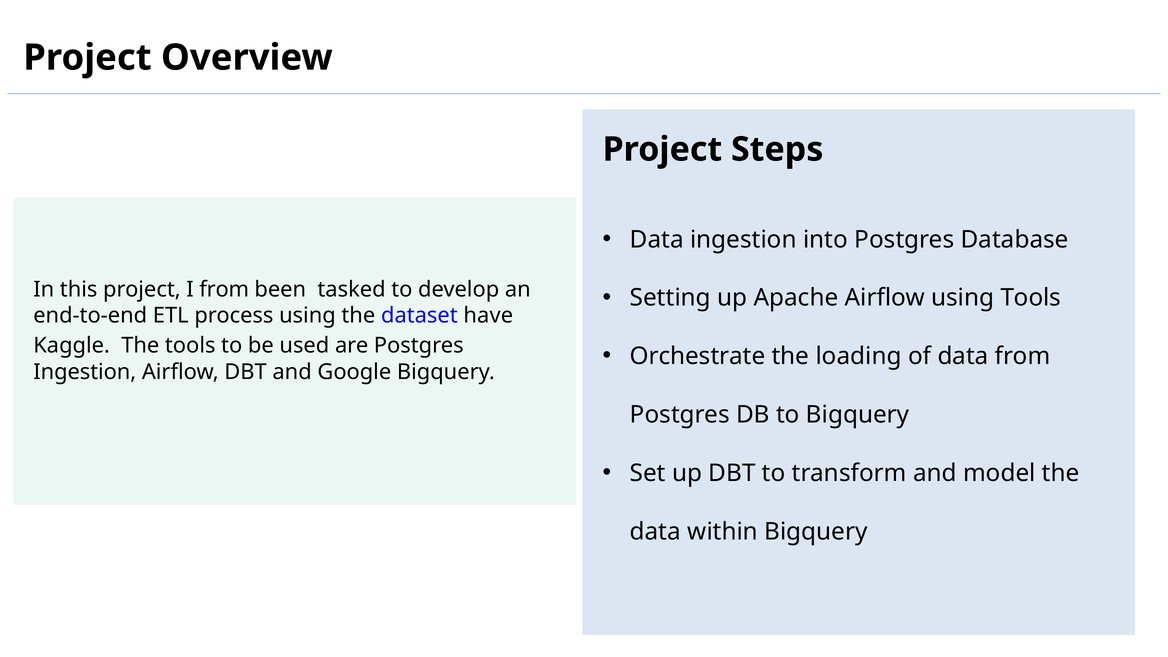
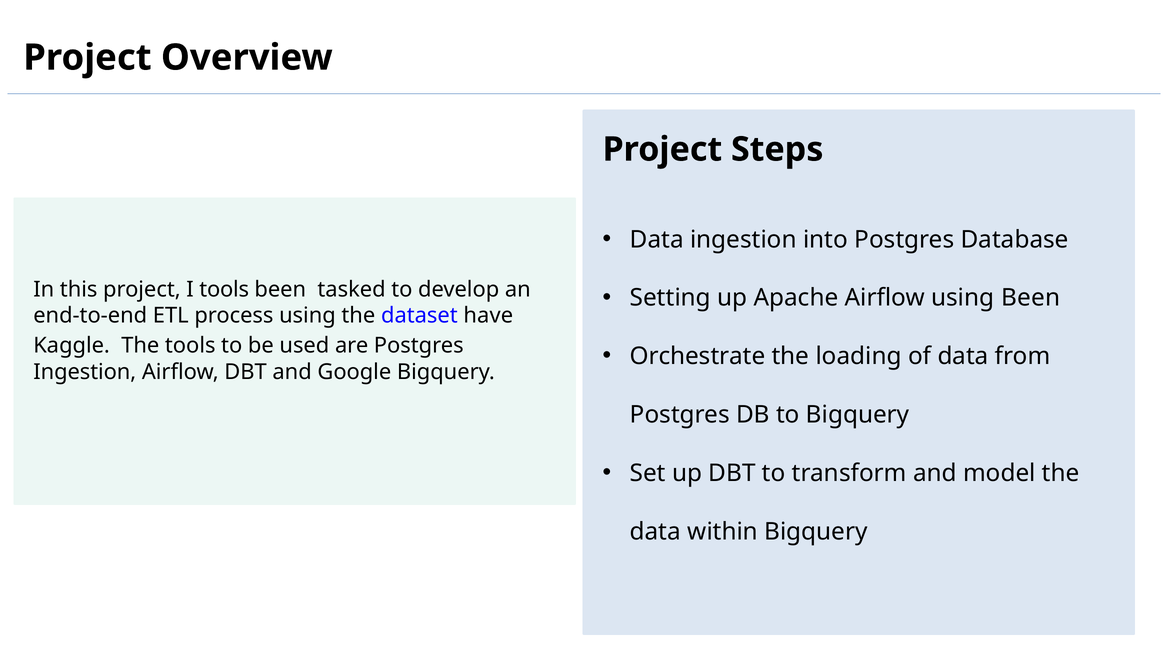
I from: from -> tools (224, 289)
using Tools: Tools -> Been (1031, 298)
